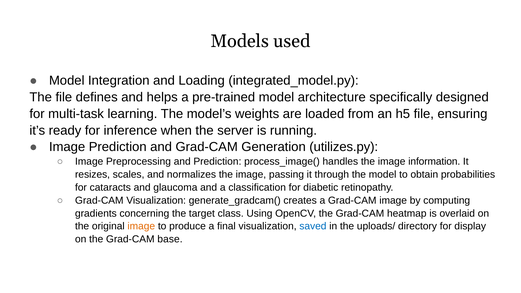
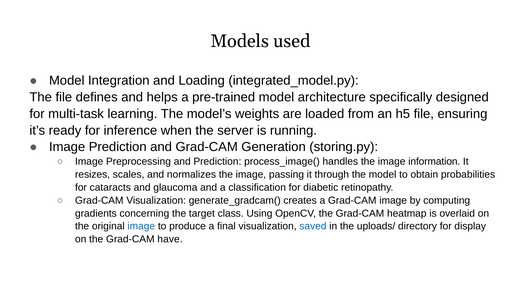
utilizes.py: utilizes.py -> storing.py (344, 147)
image colour: orange -> blue (141, 226)
base: base -> have (170, 239)
